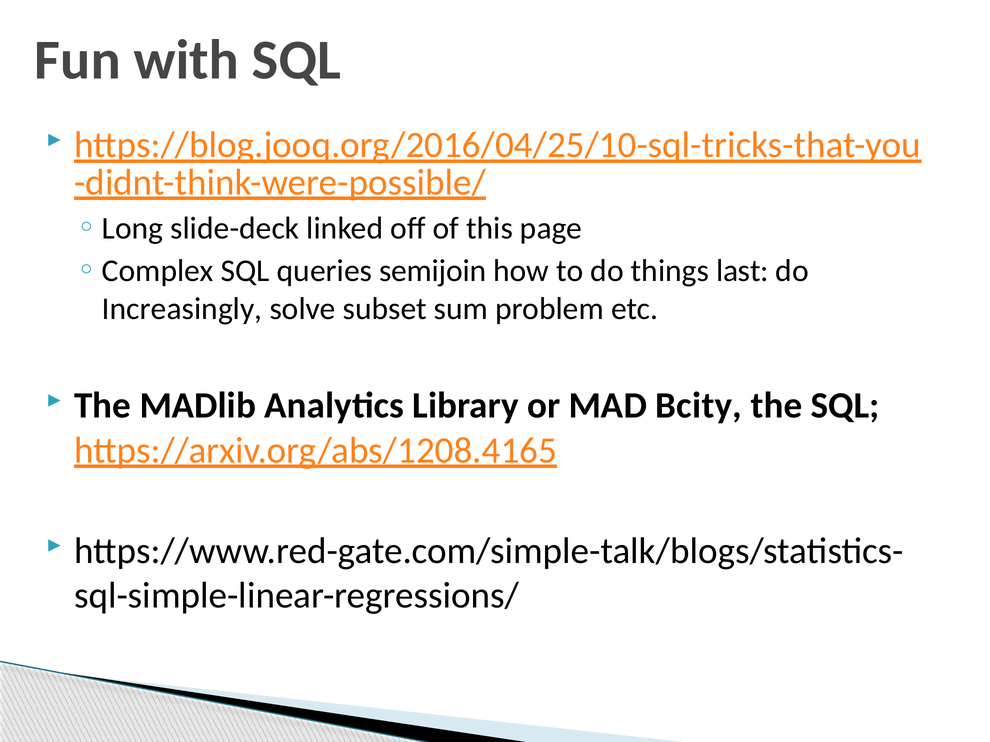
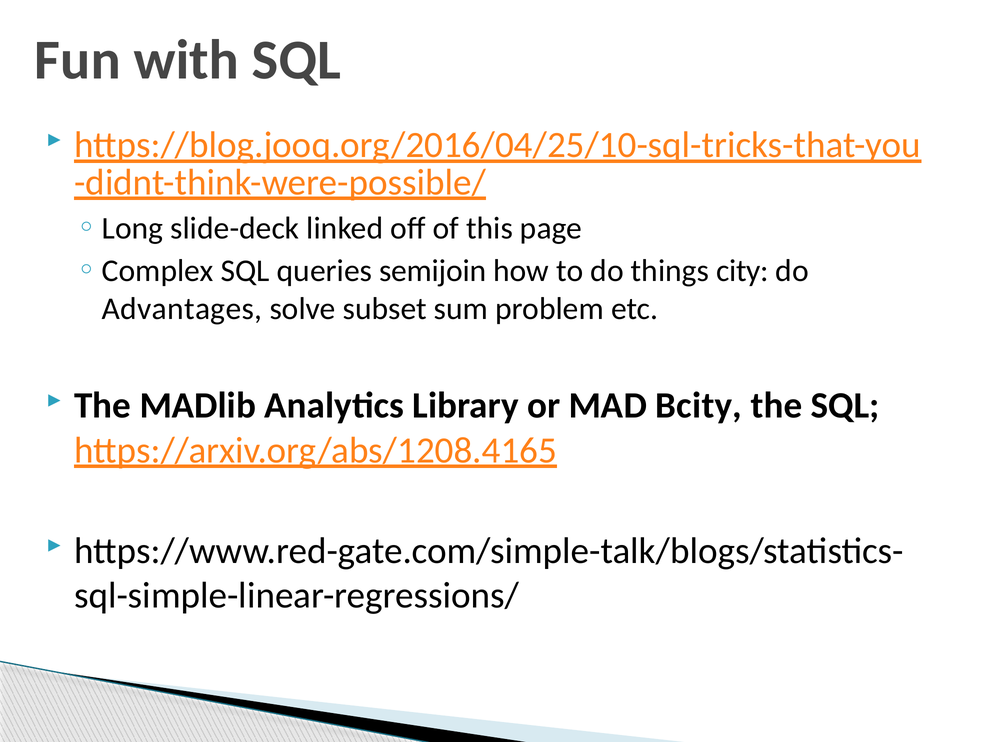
last: last -> city (742, 271)
Increasingly: Increasingly -> Advantages (182, 309)
